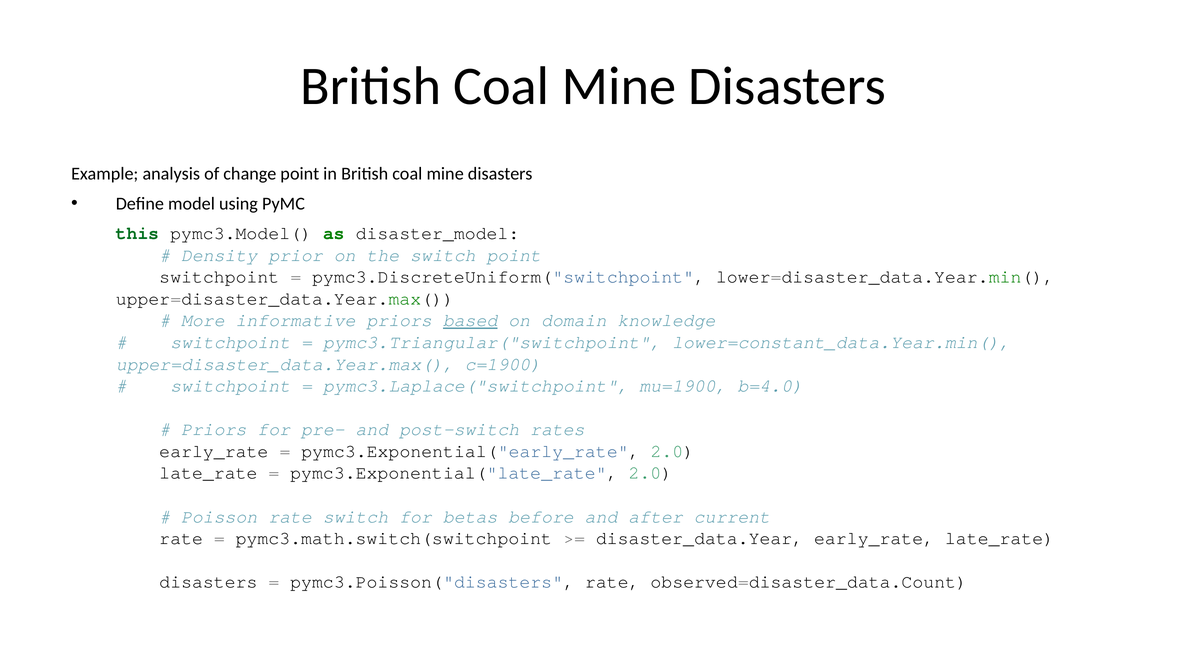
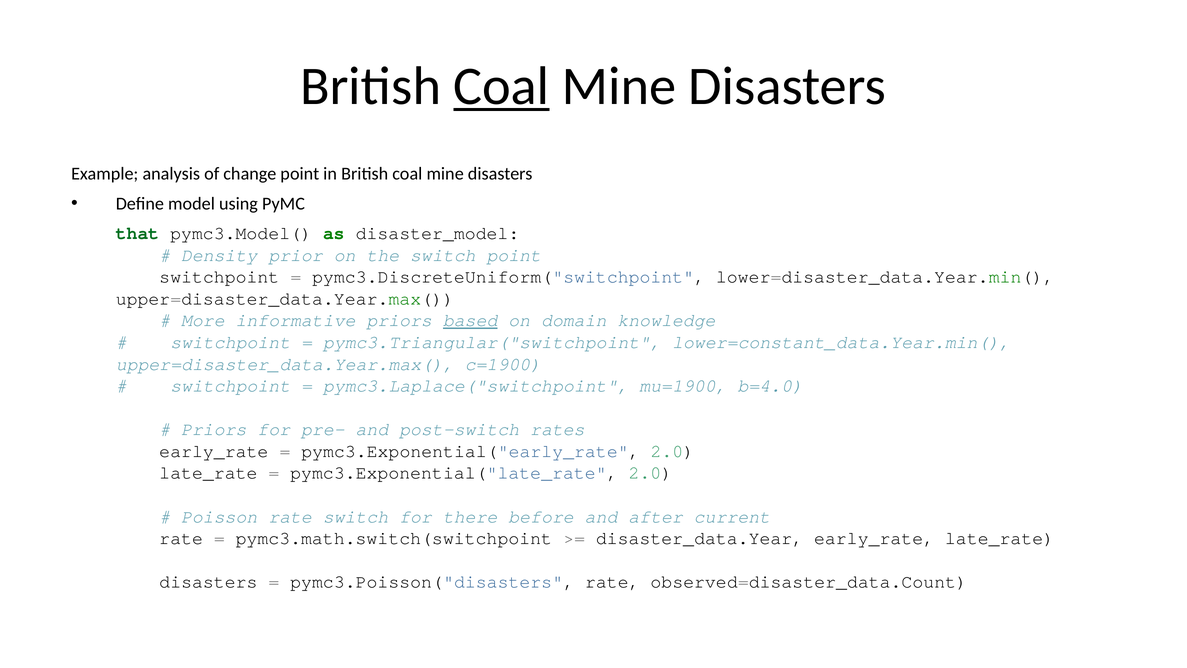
Coal underline: none -> present (501, 86)
this: this -> that (138, 233)
betas: betas -> there (470, 516)
